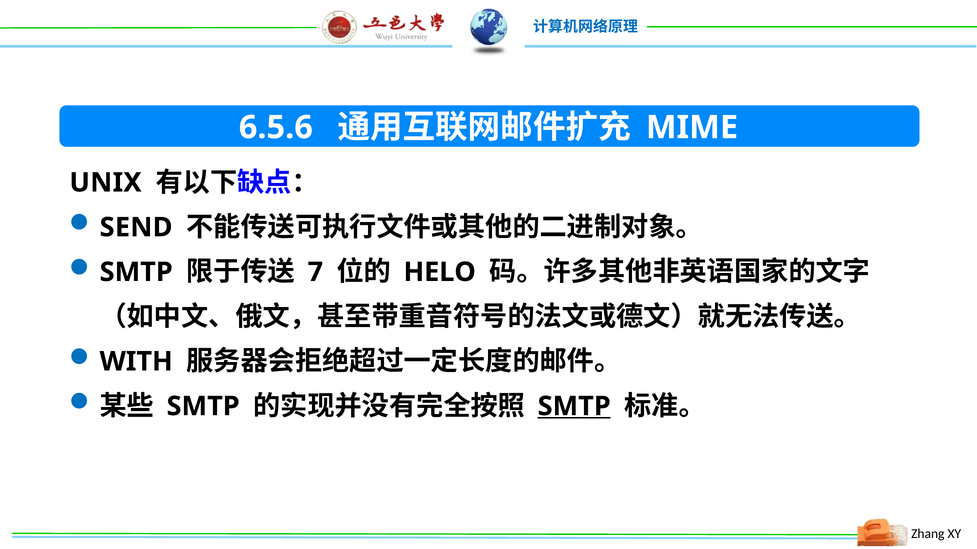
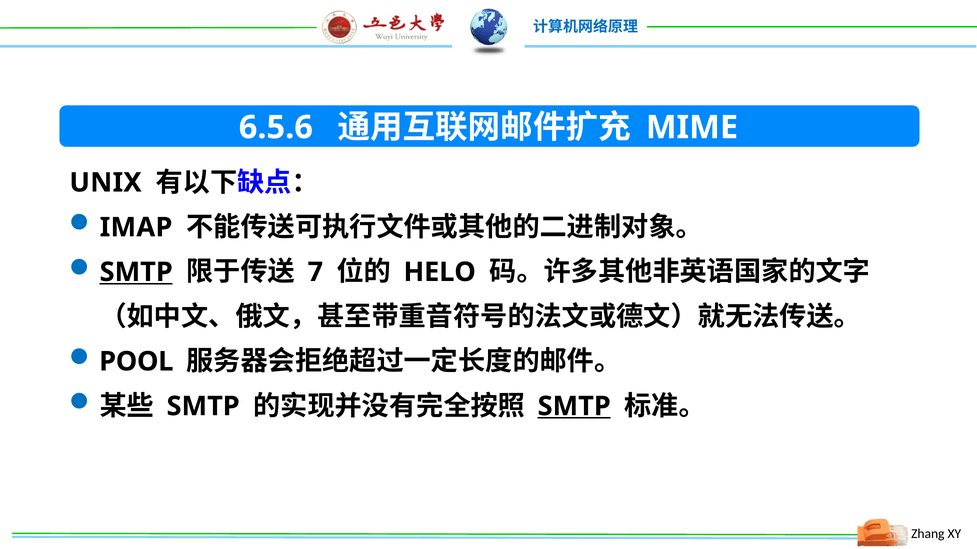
SEND: SEND -> IMAP (136, 228)
SMTP underline: none -> present (136, 272)
WITH: WITH -> POOL (136, 362)
